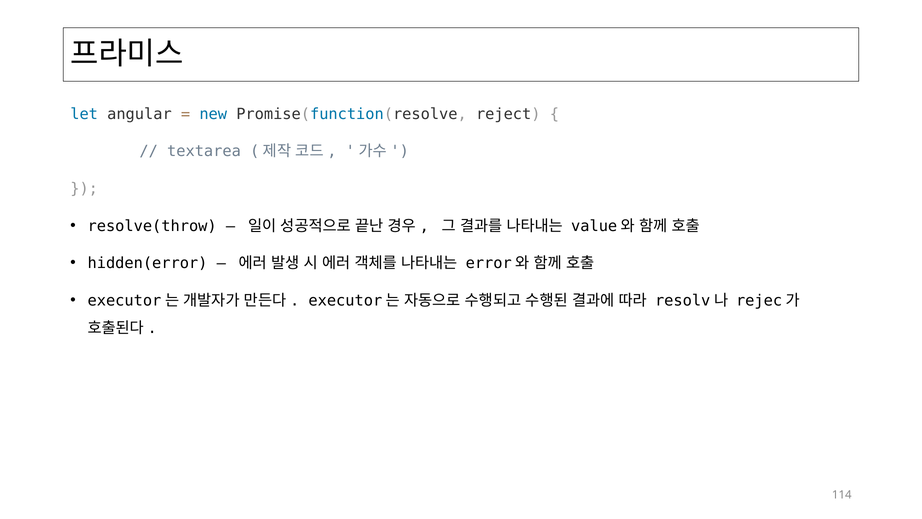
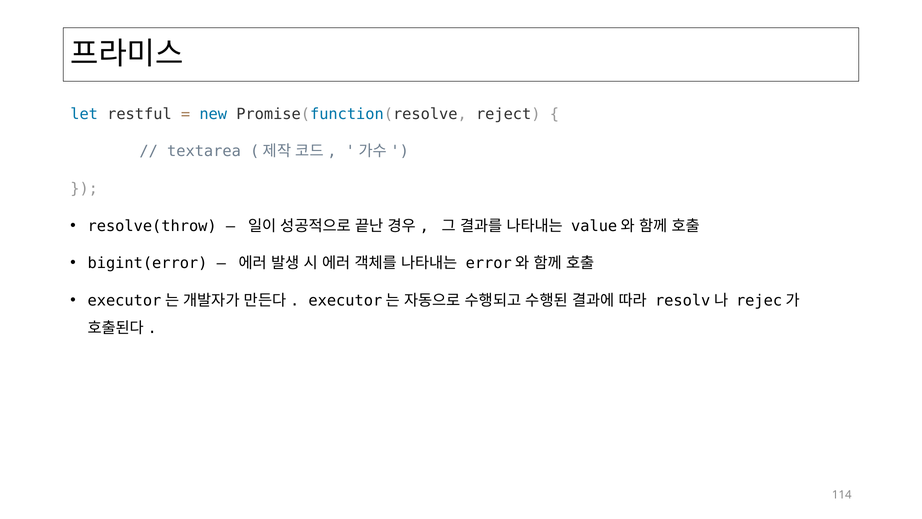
angular: angular -> restful (139, 114)
hidden(error: hidden(error -> bigint(error (148, 263)
